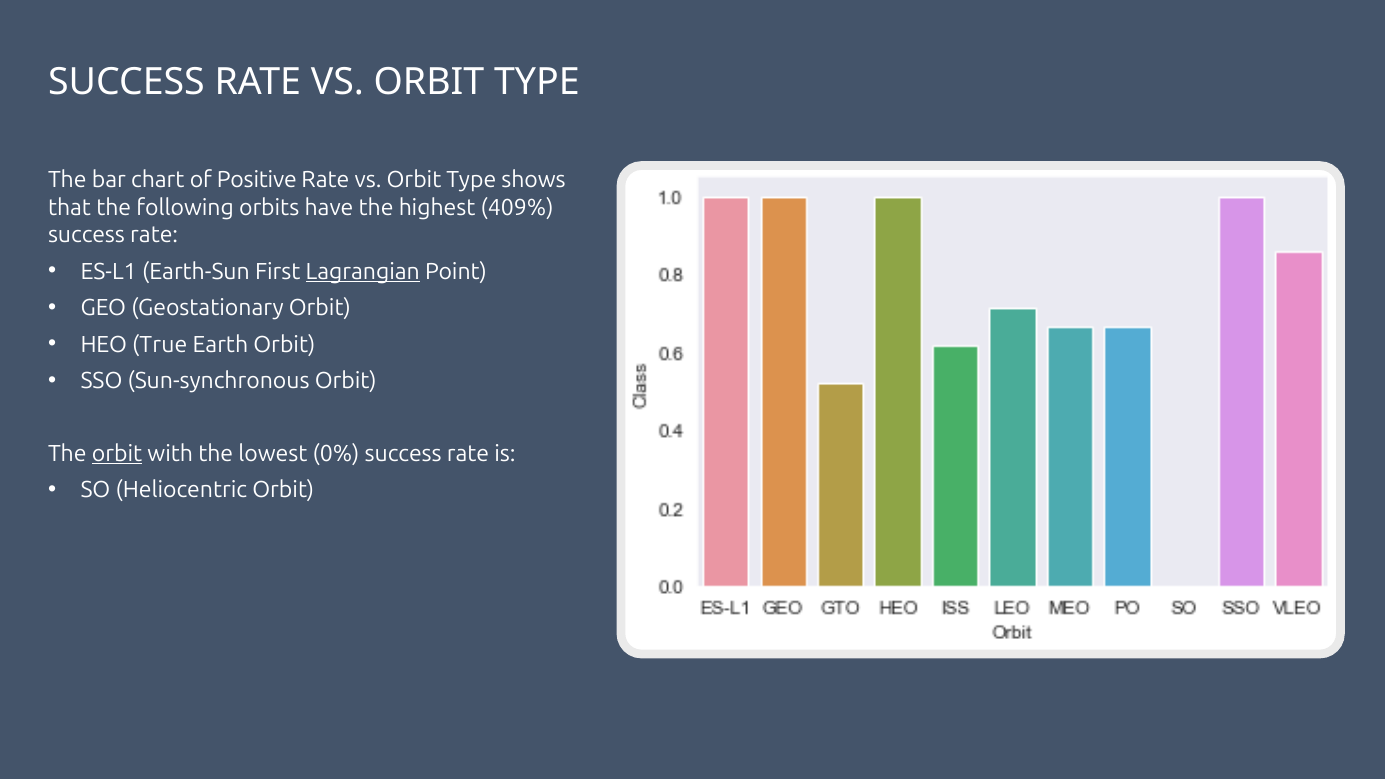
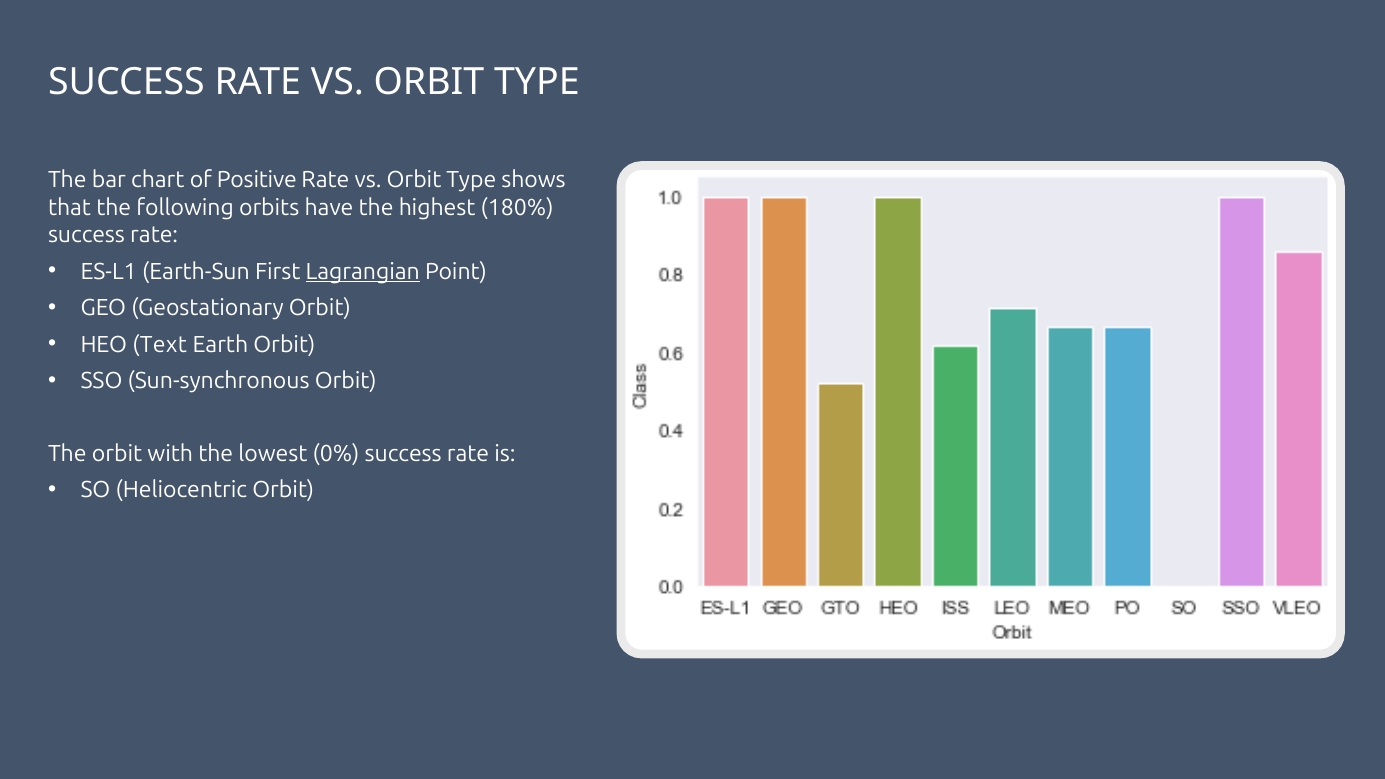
409%: 409% -> 180% (517, 208)
True: True -> Text (160, 344)
orbit underline: present -> none (117, 453)
